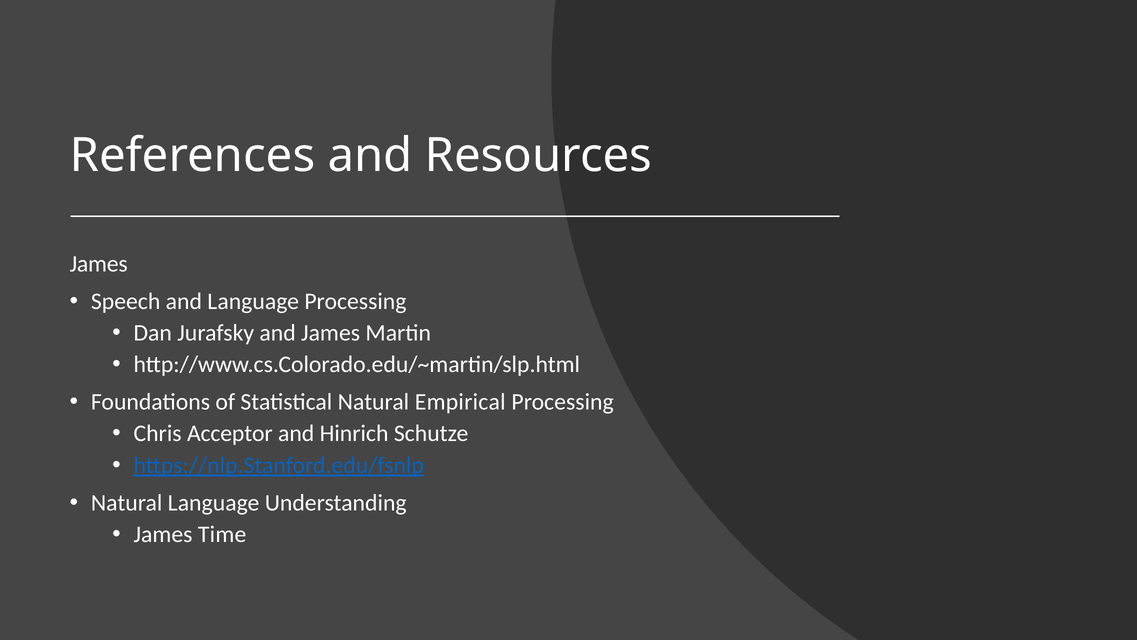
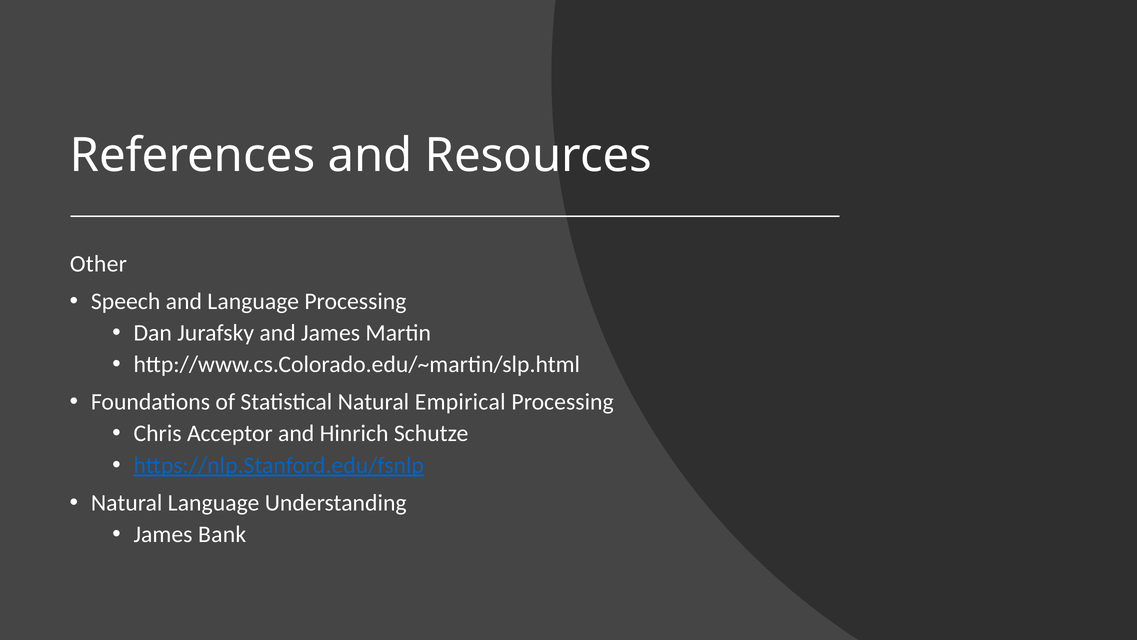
James: James -> Other (98, 264)
Time: Time -> Bank (222, 534)
